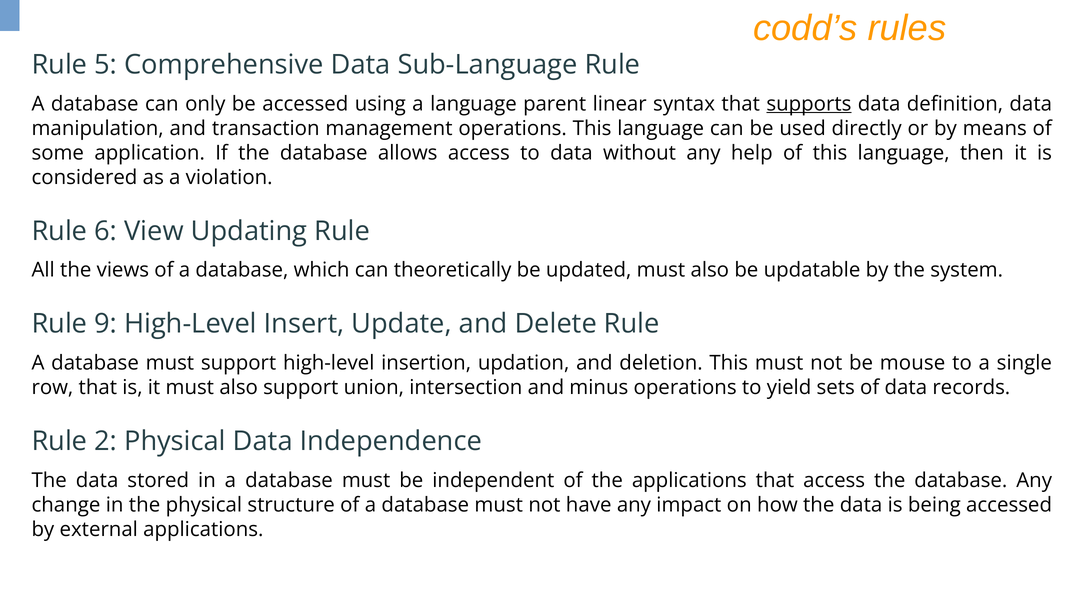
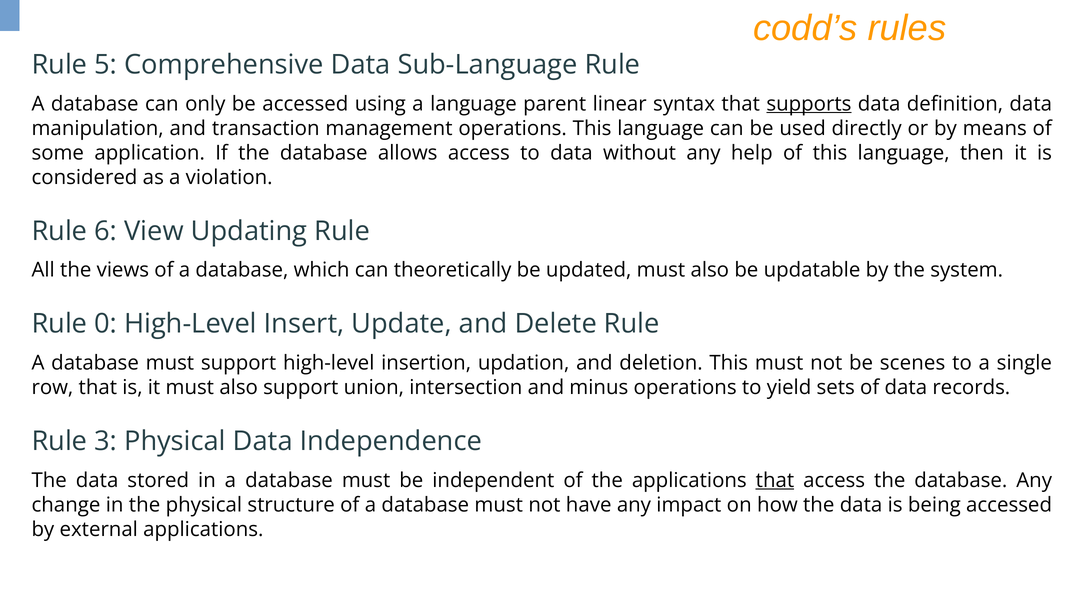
9: 9 -> 0 (106, 324)
mouse: mouse -> scenes (913, 363)
2: 2 -> 3 (106, 441)
that underline: none -> present (775, 480)
